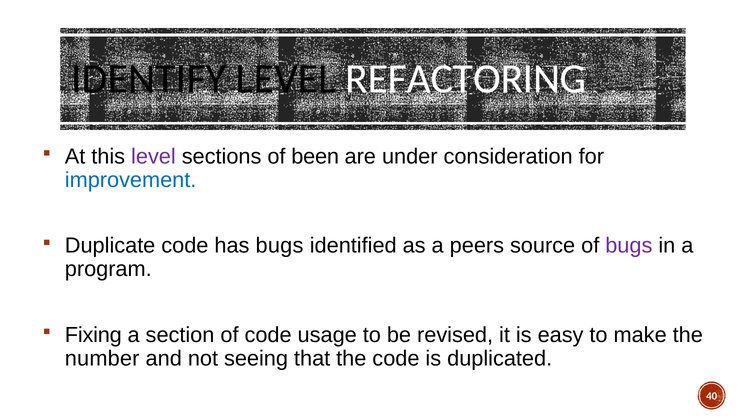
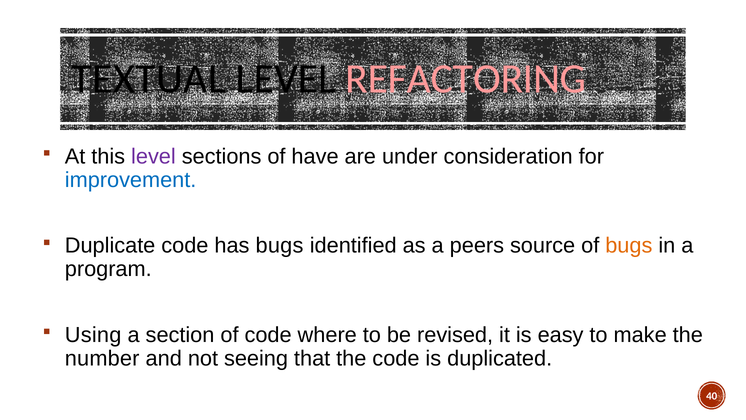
IDENTIFY: IDENTIFY -> TEXTUAL (149, 79)
REFACTORING colour: white -> pink (466, 79)
been: been -> have (315, 156)
bugs colour: purple -> orange (629, 246)
Fixing: Fixing -> Using (93, 335)
usage: usage -> where (327, 335)
